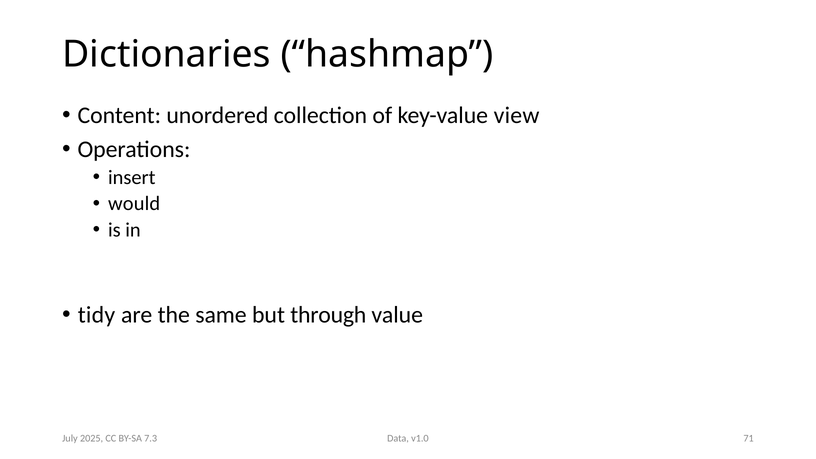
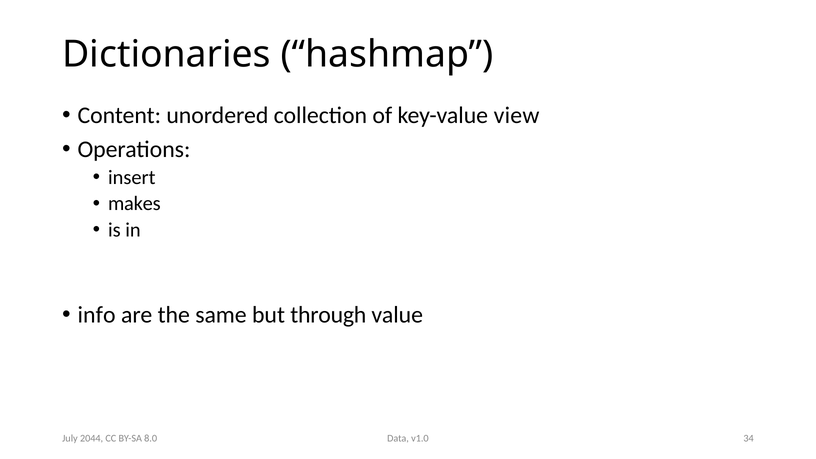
would: would -> makes (134, 204)
tidy: tidy -> info (97, 315)
71: 71 -> 34 (749, 438)
2025: 2025 -> 2044 (92, 438)
7.3: 7.3 -> 8.0 (151, 438)
